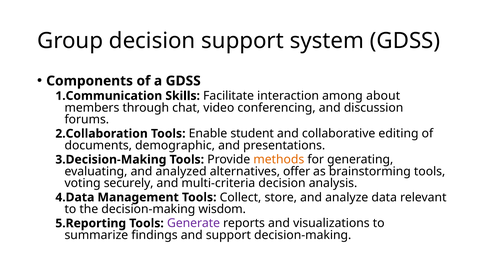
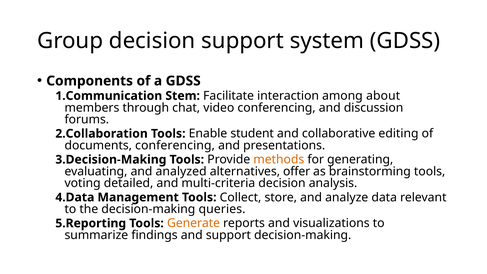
Skills: Skills -> Stem (183, 96)
documents demographic: demographic -> conferencing (175, 145)
securely: securely -> detailed (129, 183)
wisdom: wisdom -> queries (222, 209)
Generate colour: purple -> orange (194, 223)
